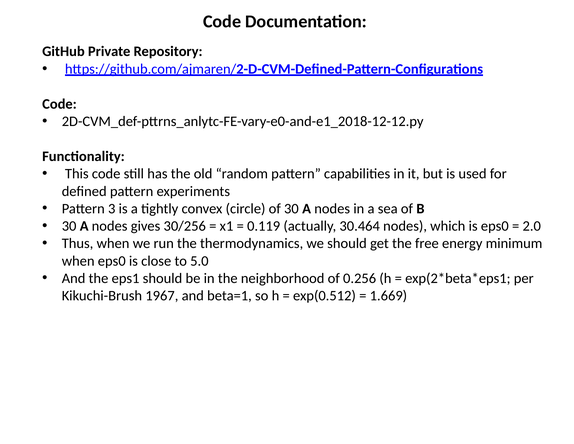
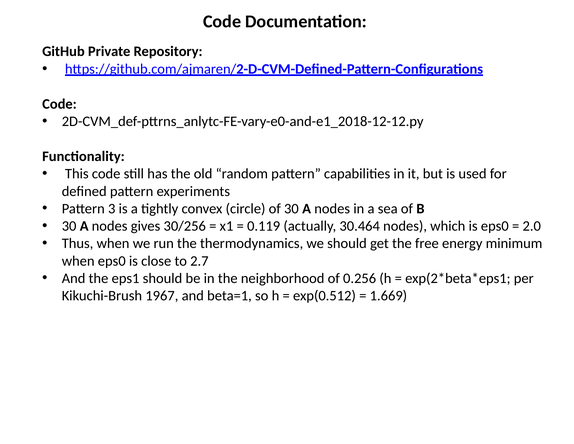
5.0: 5.0 -> 2.7 (199, 261)
